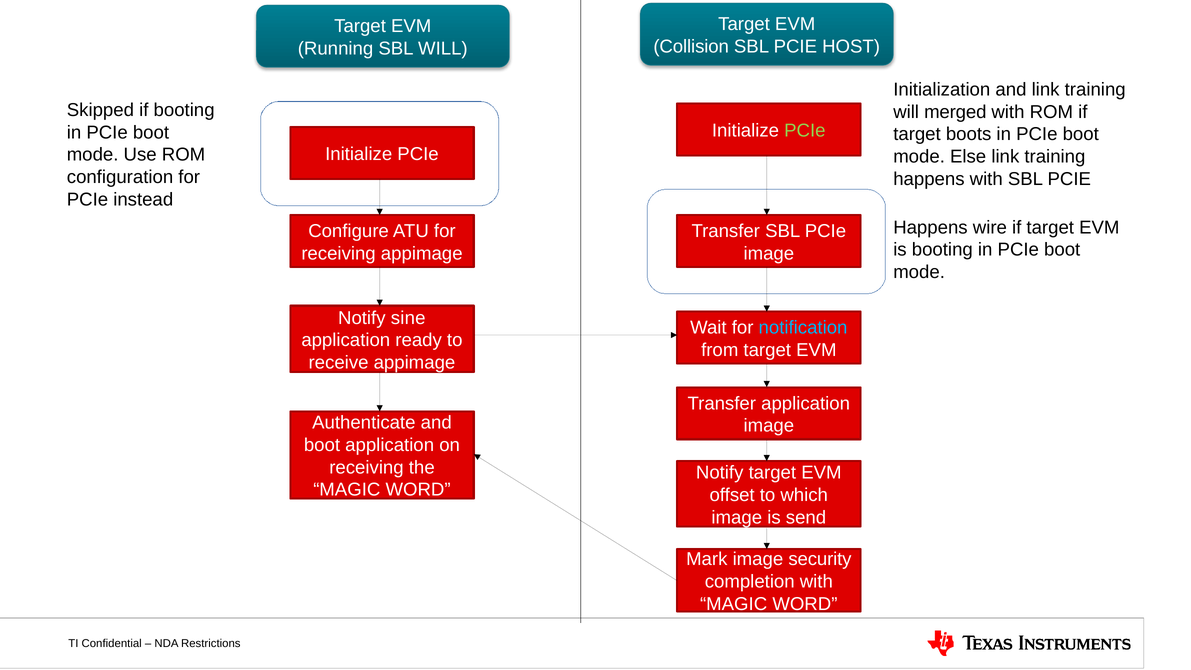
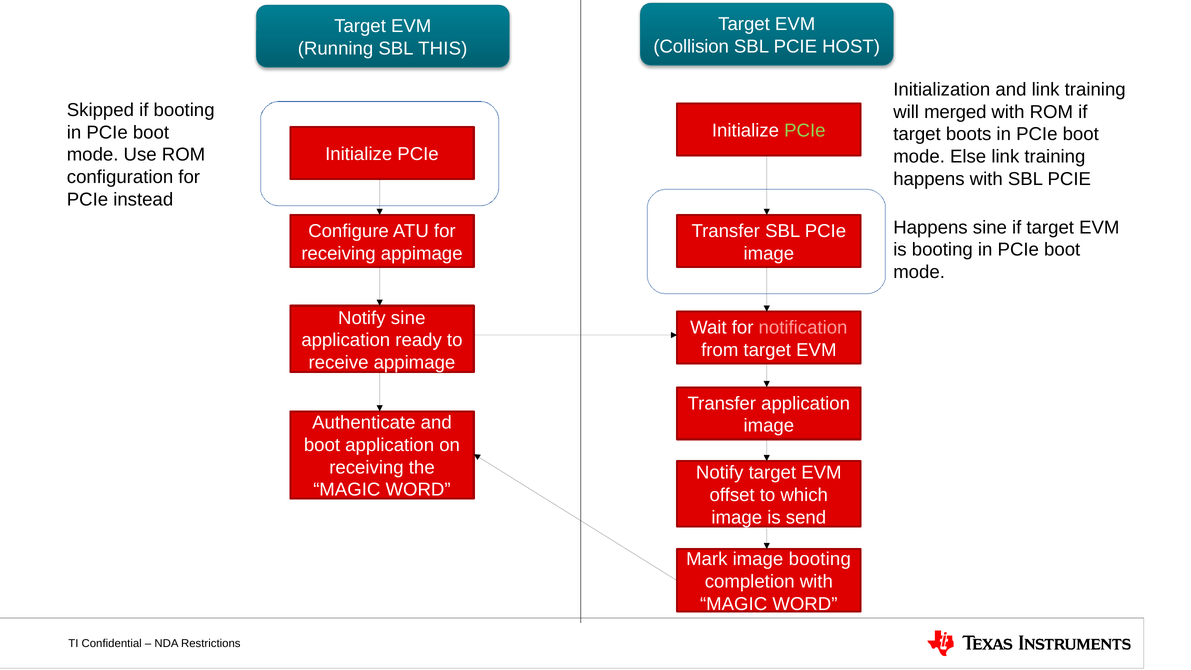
SBL WILL: WILL -> THIS (443, 49)
Happens wire: wire -> sine (990, 227)
notification colour: light blue -> pink (803, 328)
image security: security -> booting (820, 559)
